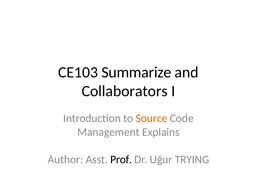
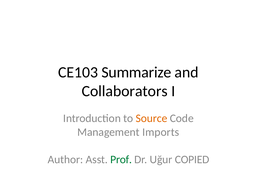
Explains: Explains -> Imports (161, 132)
Prof colour: black -> green (121, 159)
TRYING: TRYING -> COPIED (192, 159)
